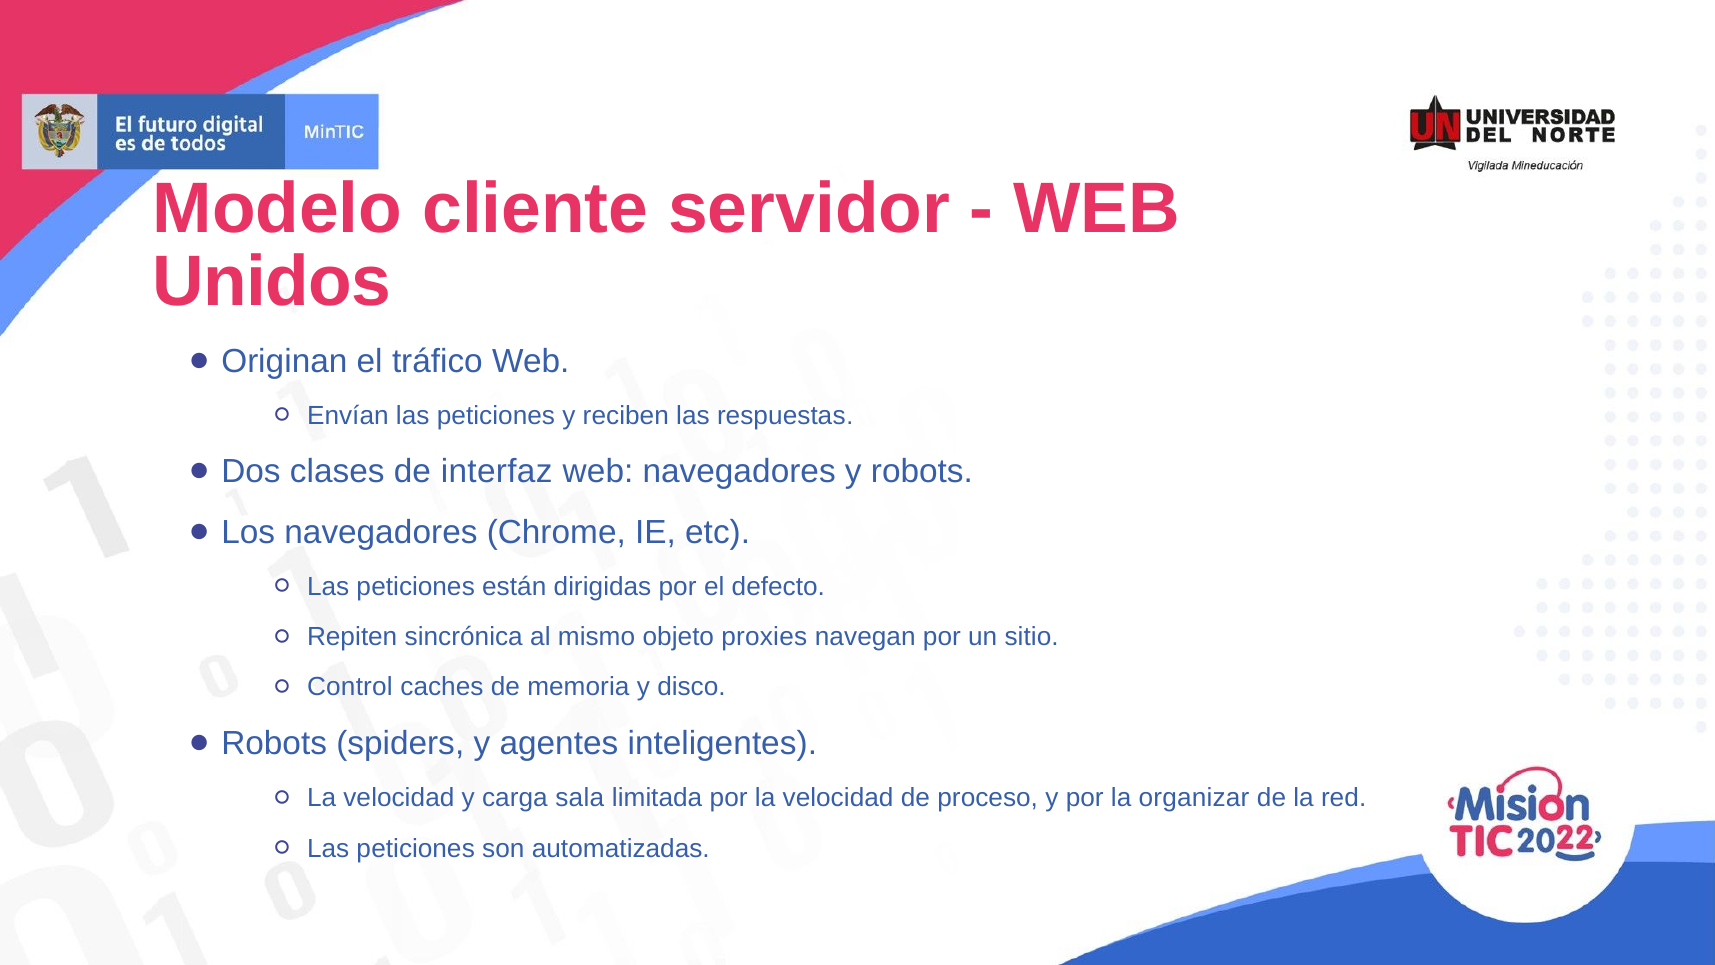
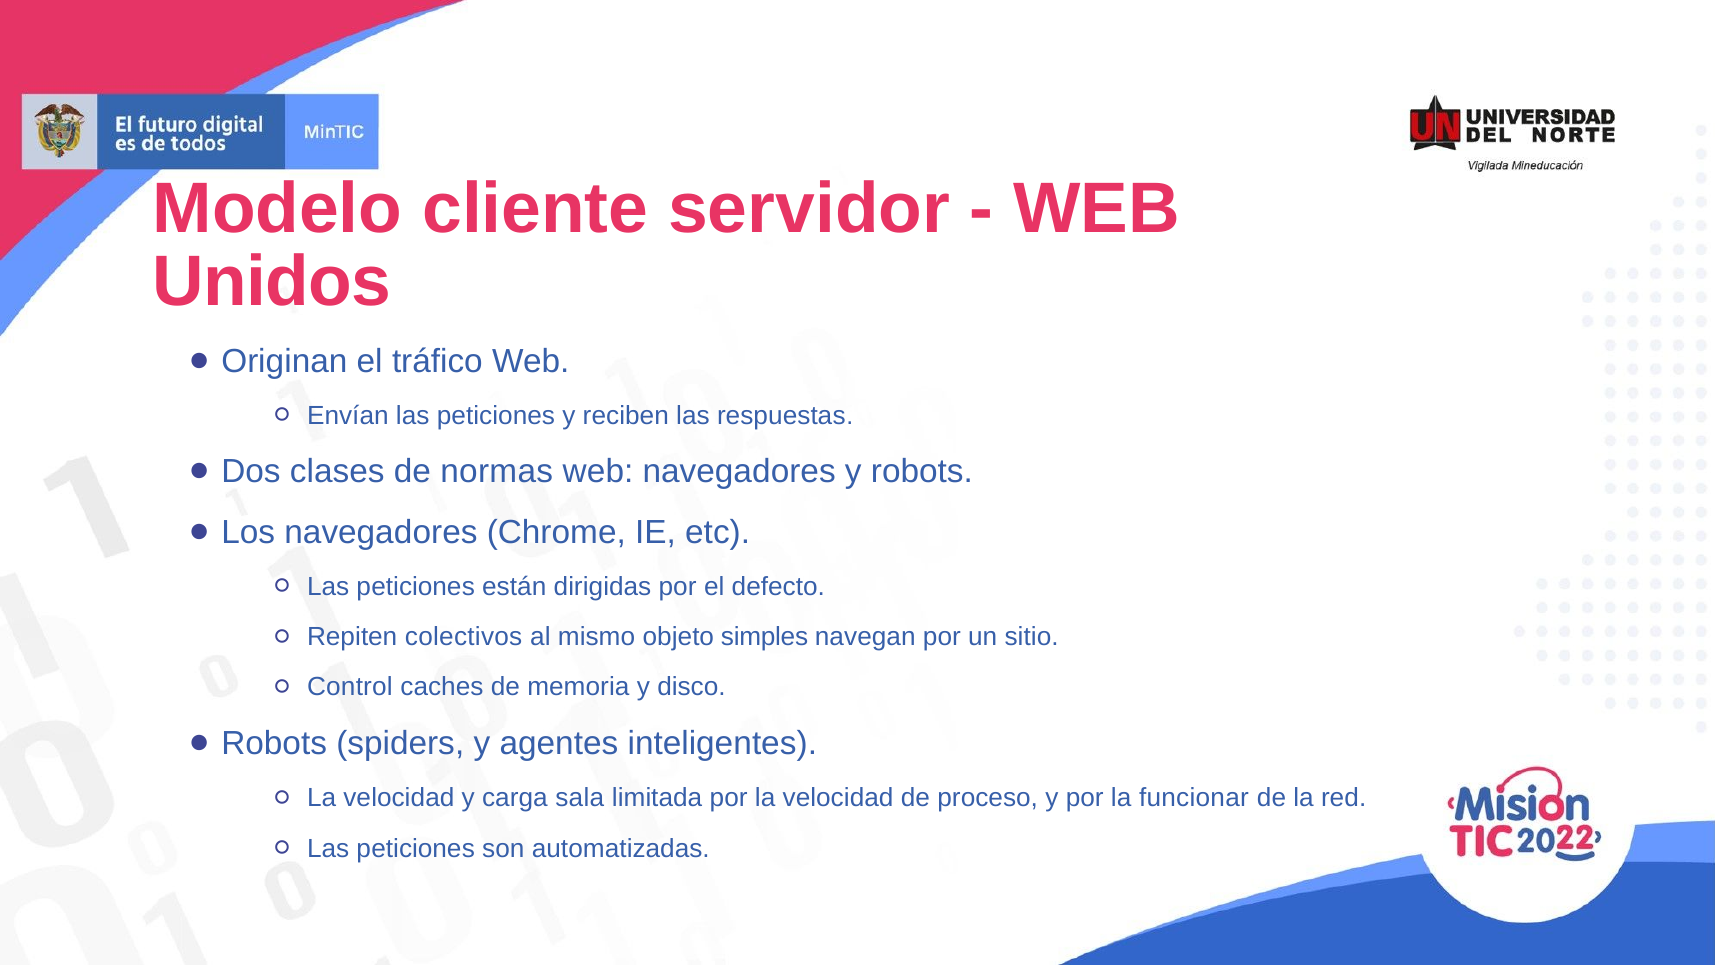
interfaz: interfaz -> normas (497, 472)
sincrónica: sincrónica -> colectivos (464, 637)
proxies: proxies -> simples (765, 637)
organizar: organizar -> funcionar (1194, 798)
